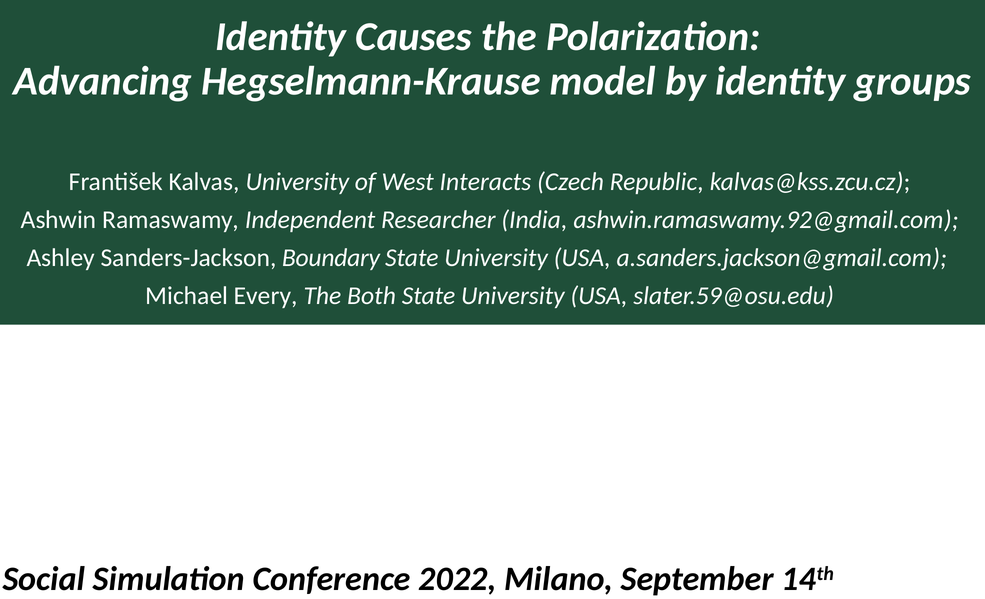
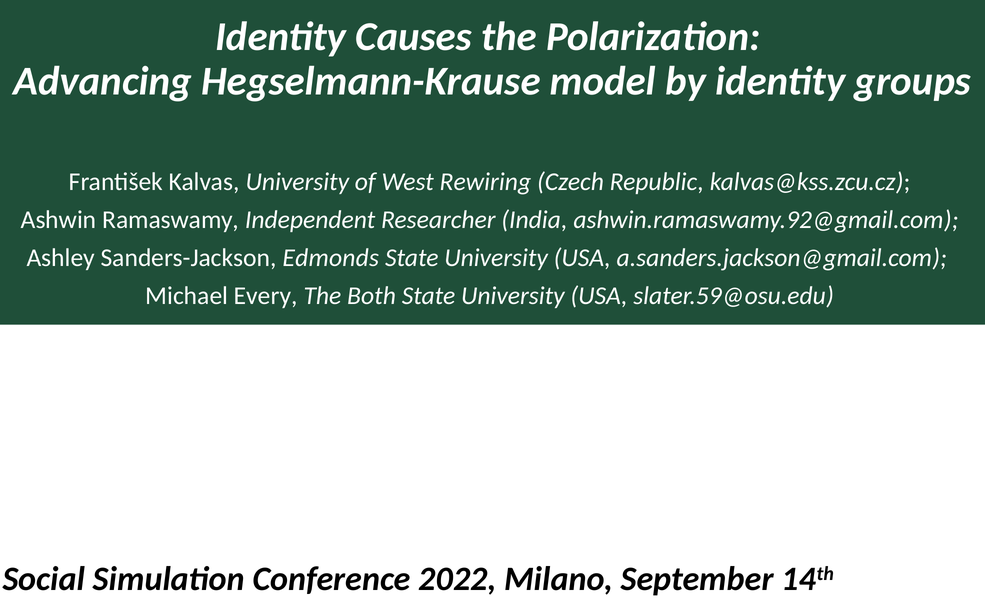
Interacts: Interacts -> Rewiring (485, 182)
Boundary: Boundary -> Edmonds (331, 258)
